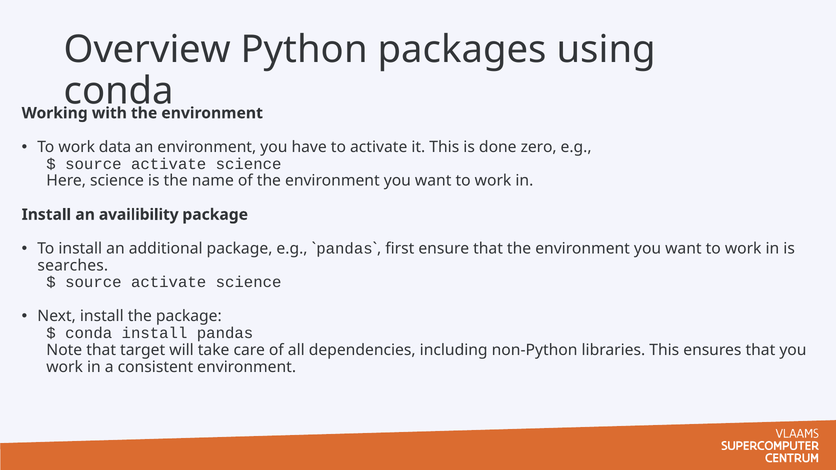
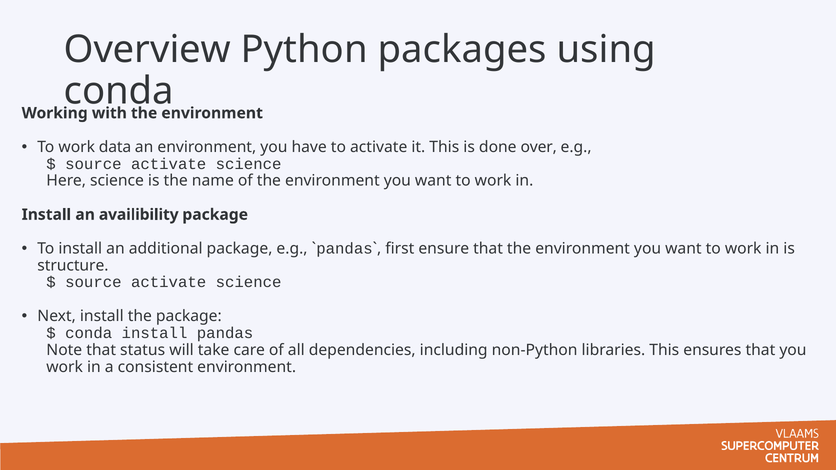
zero: zero -> over (539, 147)
searches: searches -> structure (73, 265)
target: target -> status (143, 350)
